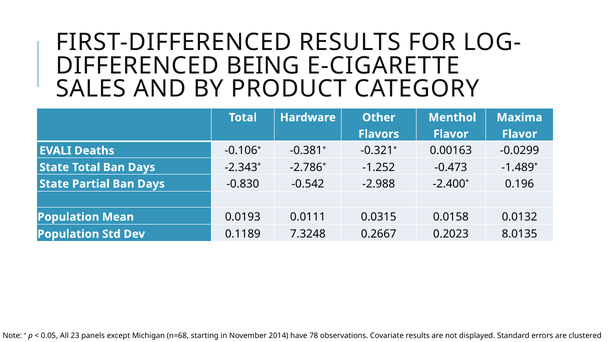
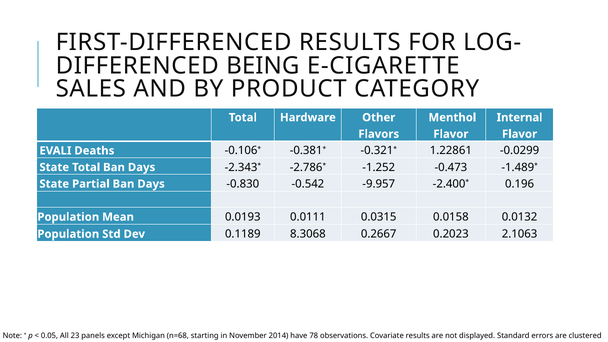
Maxima: Maxima -> Internal (520, 117)
0.00163: 0.00163 -> 1.22861 (451, 151)
-2.988: -2.988 -> -9.957 (379, 184)
7.3248: 7.3248 -> 8.3068 (308, 234)
8.0135: 8.0135 -> 2.1063 (520, 234)
